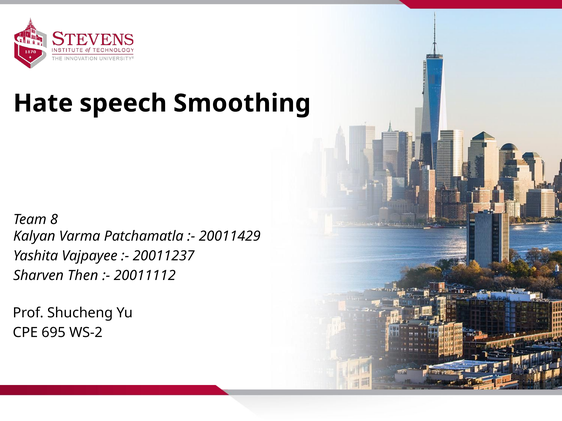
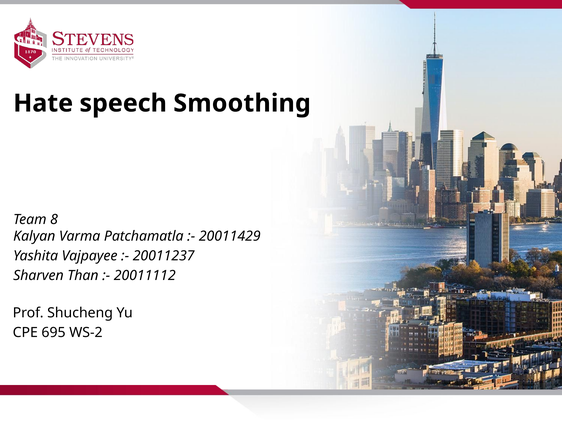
Then: Then -> Than (83, 276)
